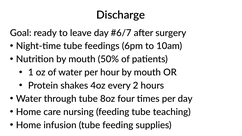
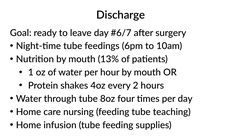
50%: 50% -> 13% (108, 59)
